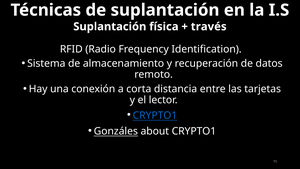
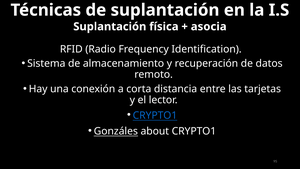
través: través -> asocia (209, 27)
